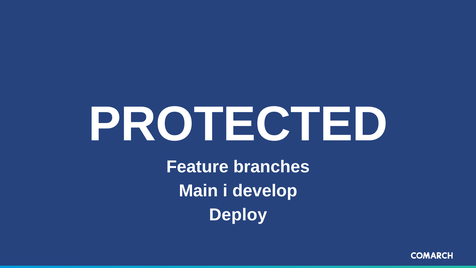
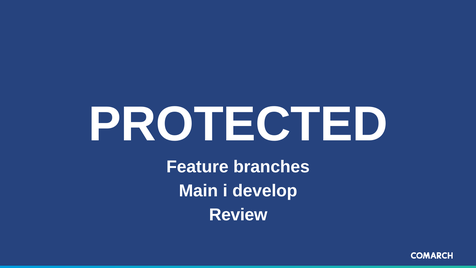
Deploy: Deploy -> Review (238, 215)
